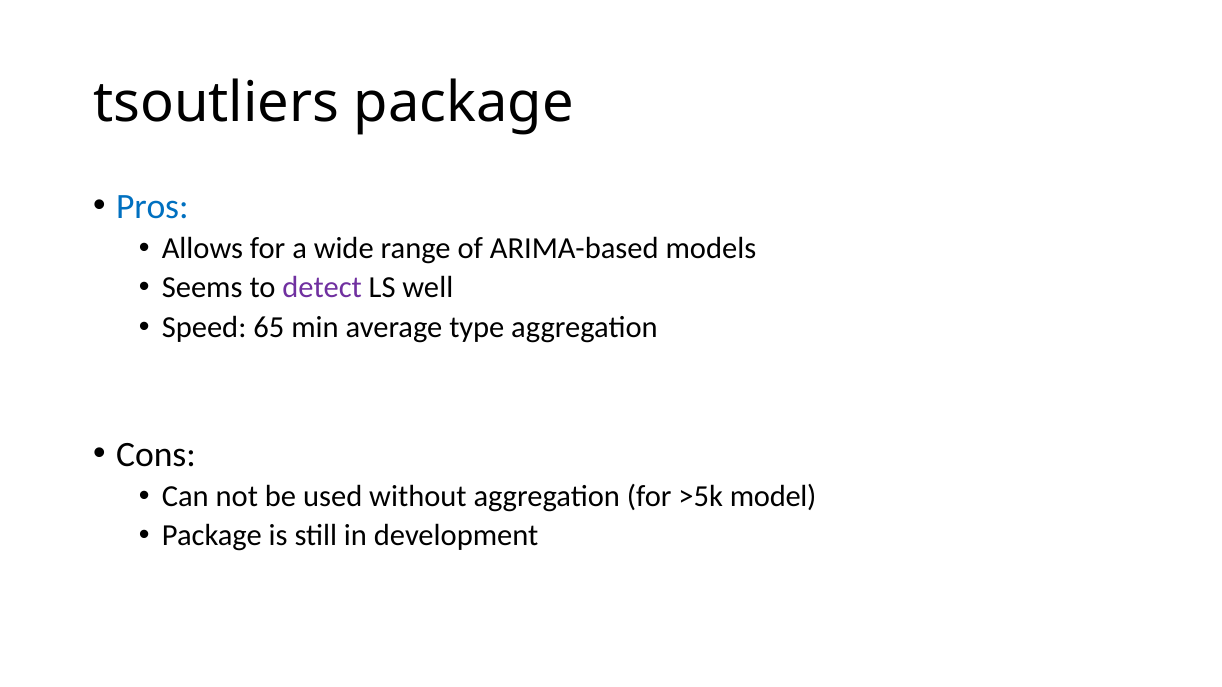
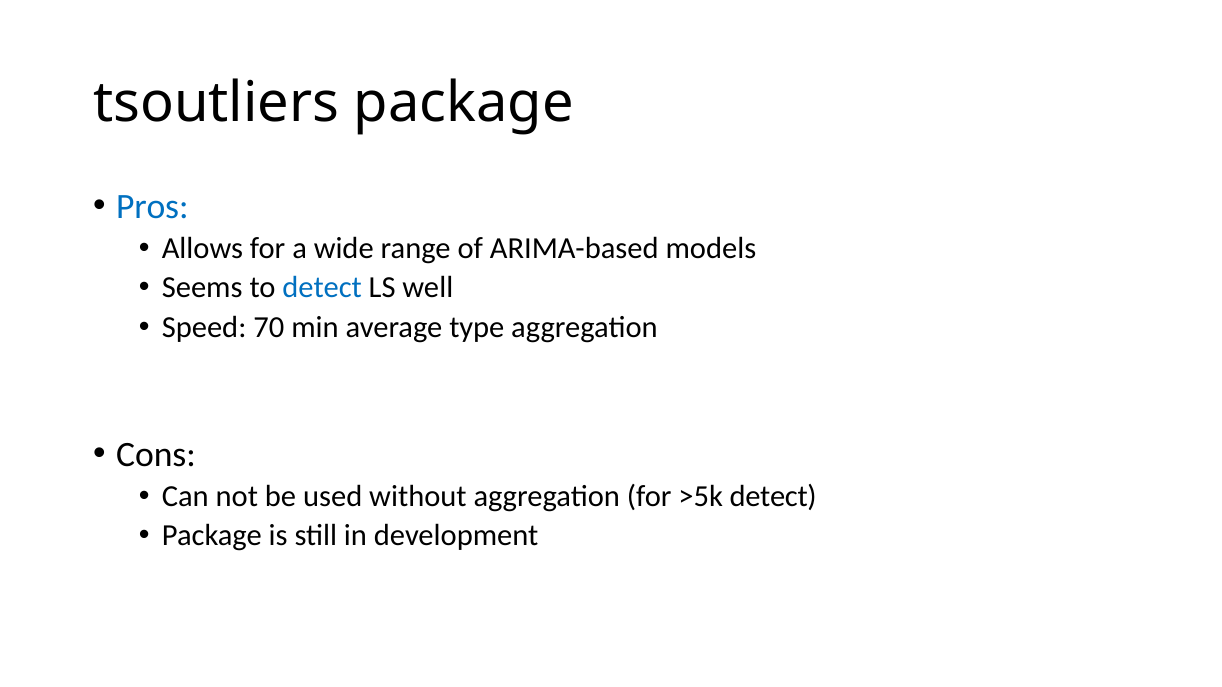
detect colour: purple -> blue (322, 288)
65: 65 -> 70 (269, 327)
>5k model: model -> detect (773, 497)
